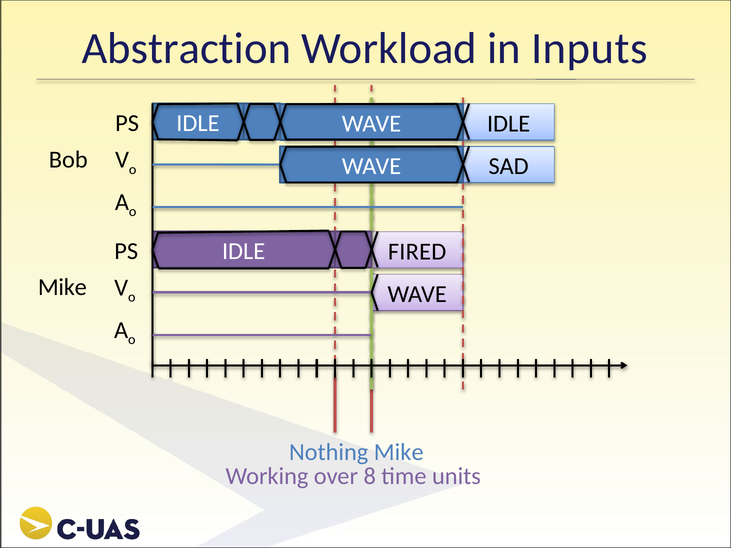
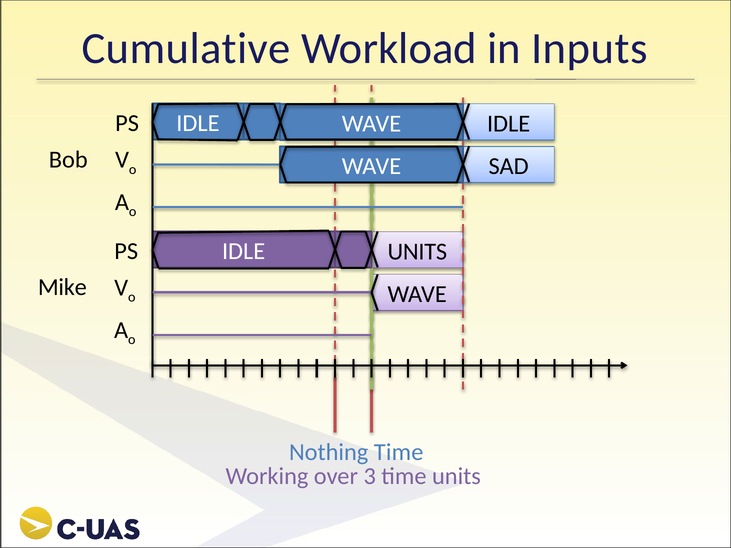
Abstraction: Abstraction -> Cumulative (186, 49)
FIRED: FIRED -> UNITS (417, 252)
Nothing Mike: Mike -> Time (399, 452)
8: 8 -> 3 (370, 476)
